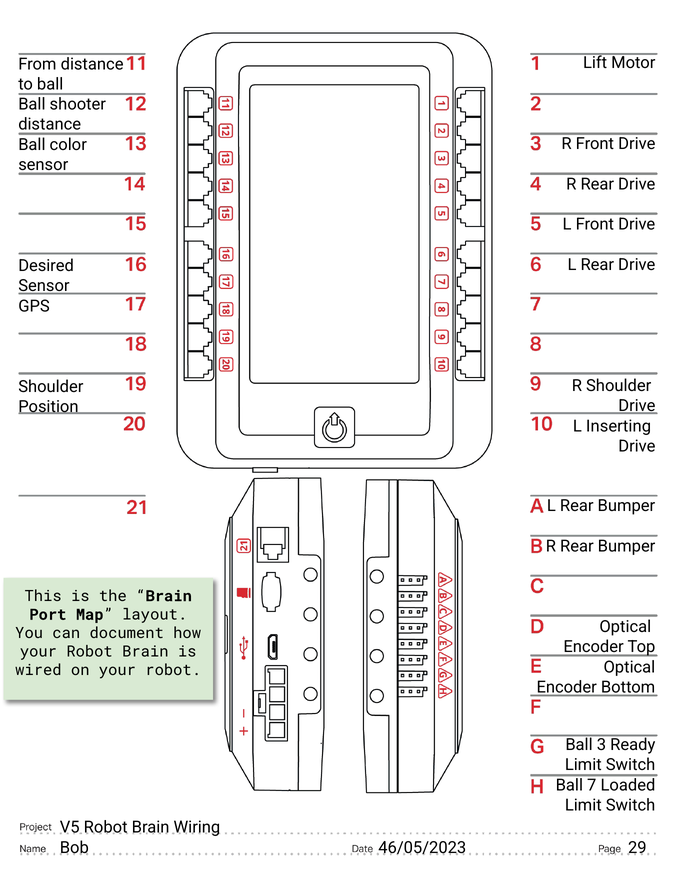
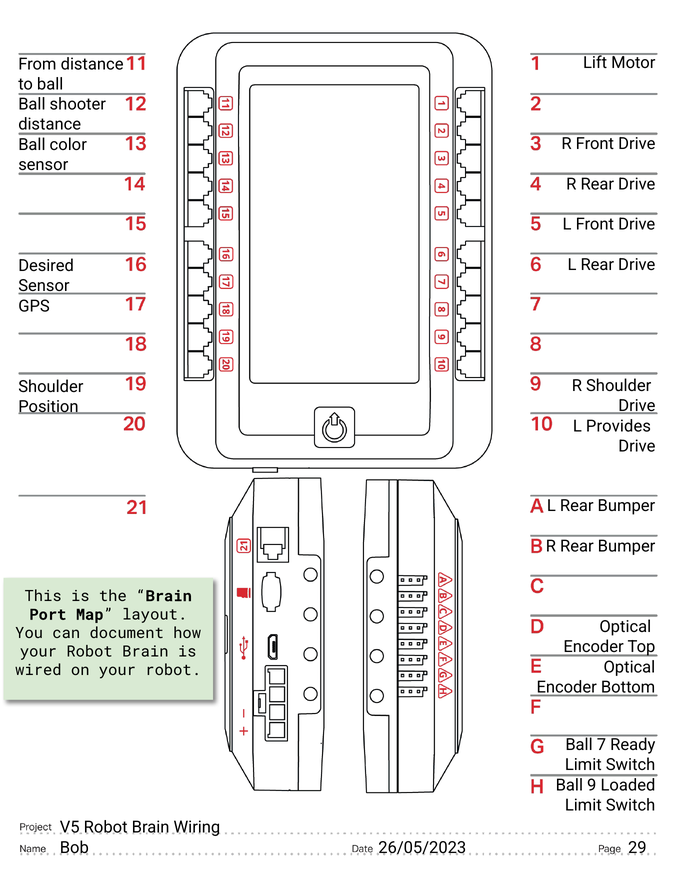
Inserting: Inserting -> Provides (618, 426)
3: 3 -> 7 (601, 745)
7: 7 -> 9 (592, 785)
46/05/2023: 46/05/2023 -> 26/05/2023 (422, 848)
